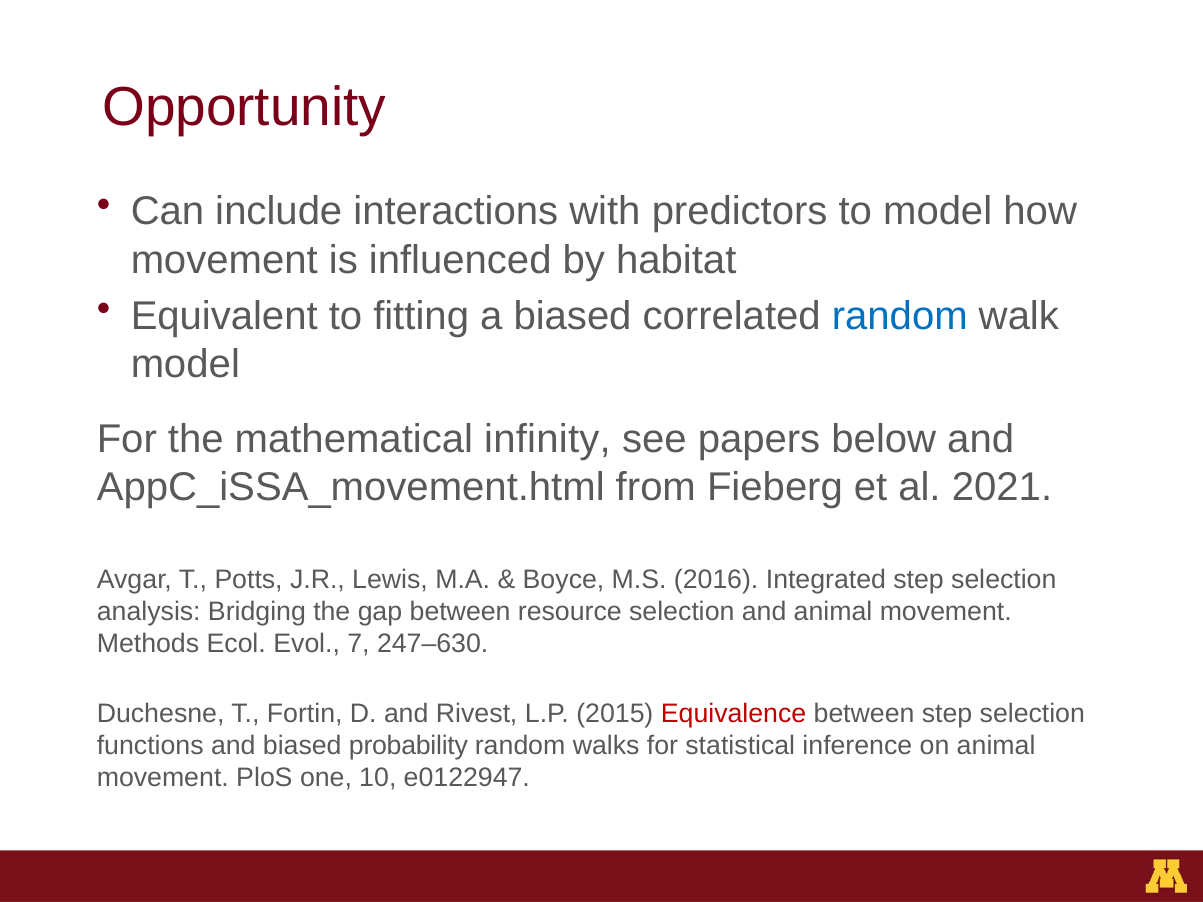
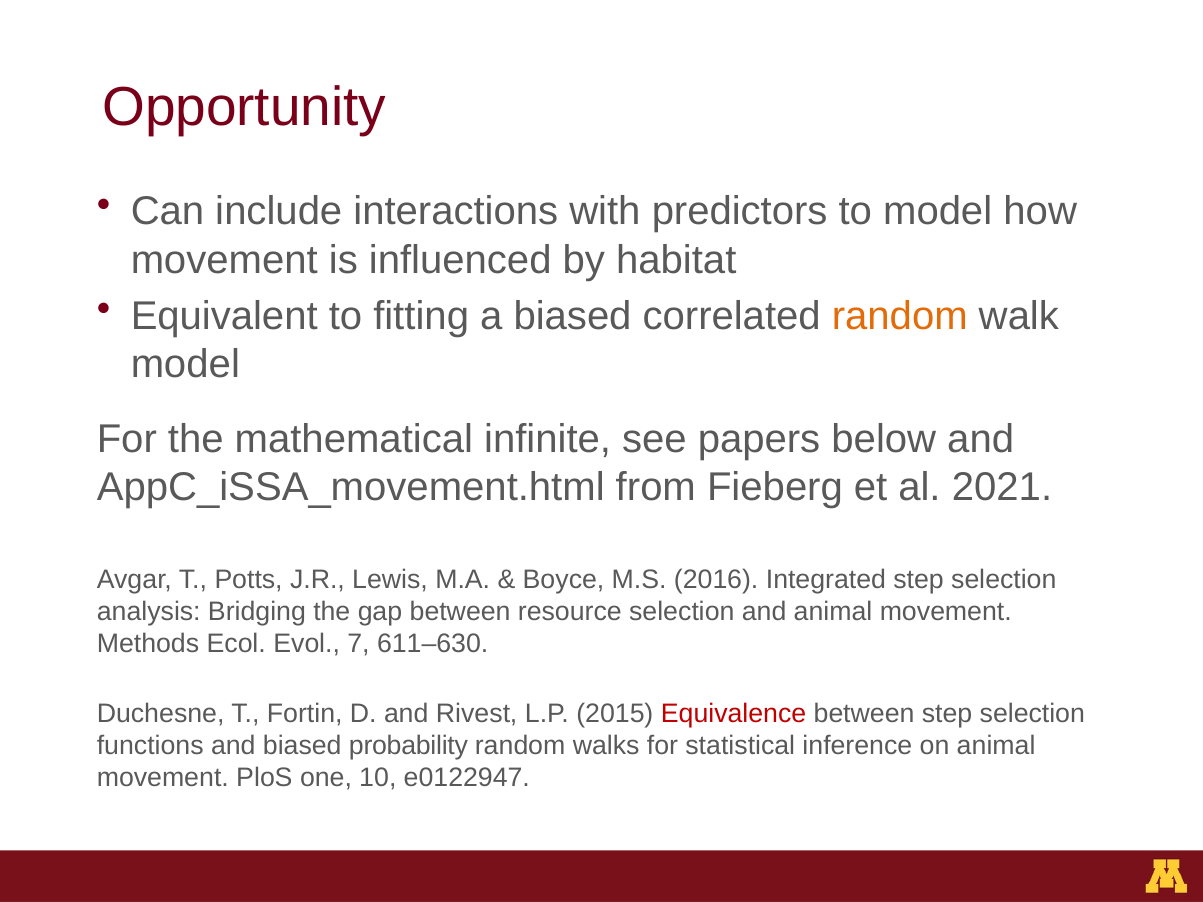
random colour: blue -> orange (900, 316)
infinity: infinity -> infinite (548, 439)
247–630: 247–630 -> 611–630 (433, 644)
